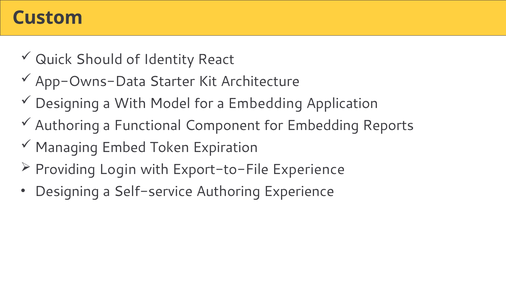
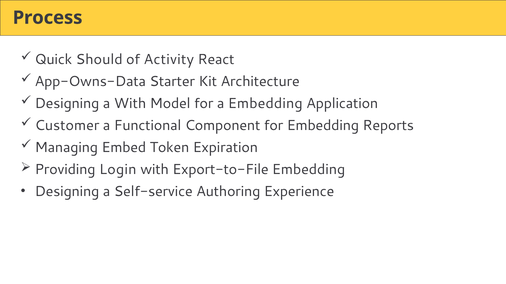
Custom: Custom -> Process (48, 18)
Identity: Identity -> Activity (169, 60)
Authoring: Authoring -> Customer (67, 126)
Export-to-File Experience: Experience -> Embedding (309, 170)
